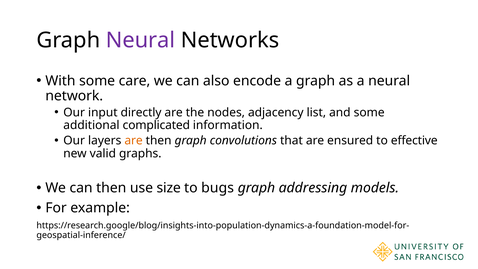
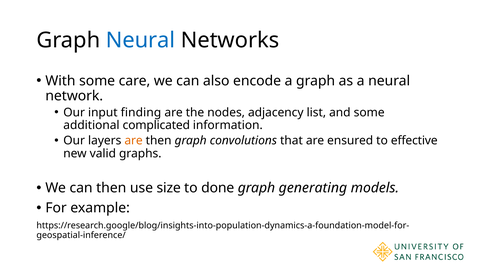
Neural colour: purple -> blue (141, 40)
directly: directly -> finding (141, 112)
bugs: bugs -> done (218, 188)
addressing: addressing -> generating (313, 188)
